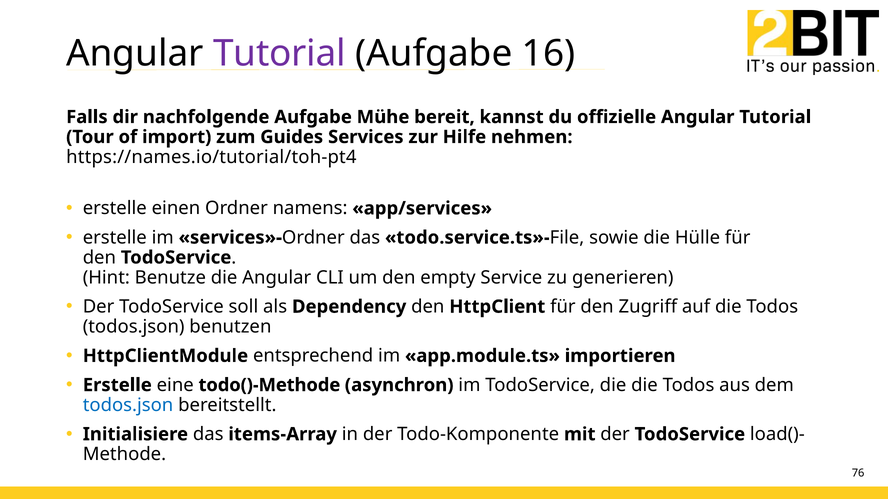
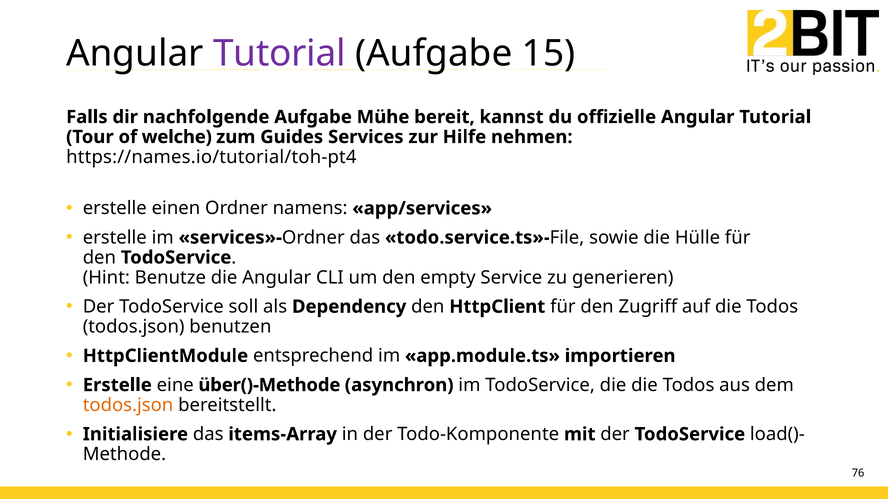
16: 16 -> 15 (549, 53)
import: import -> welche (177, 137)
todo()-Methode: todo()-Methode -> über()-Methode (269, 385)
todos.json colour: blue -> orange (128, 405)
